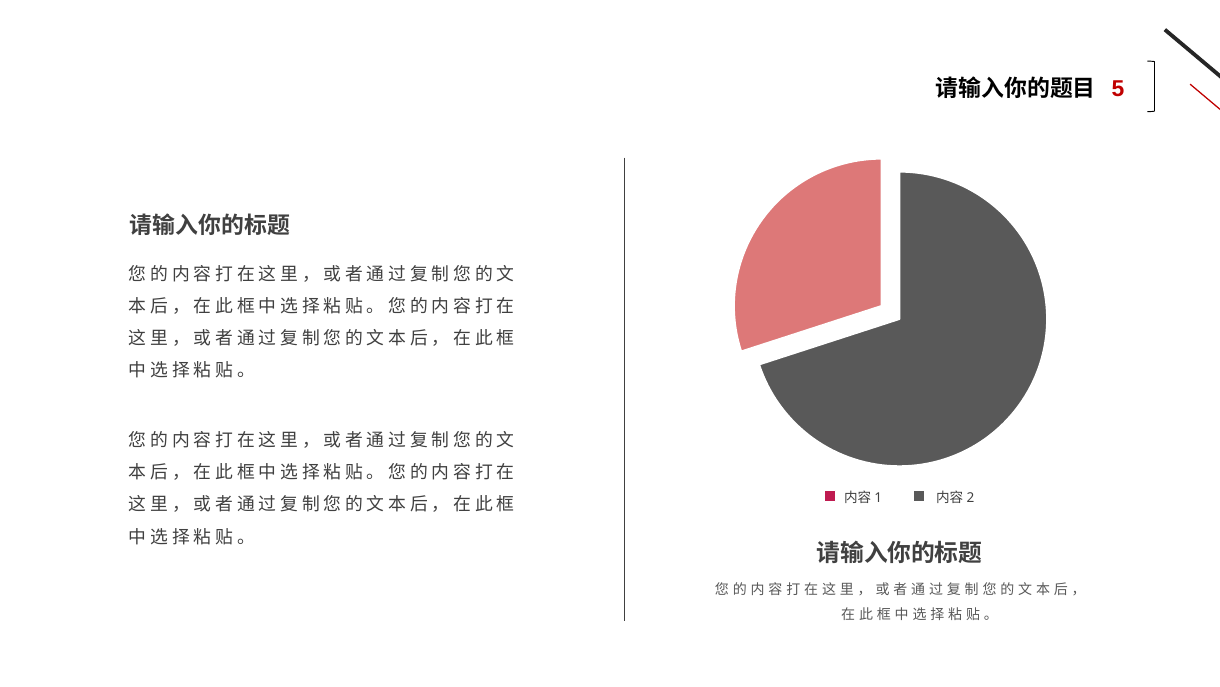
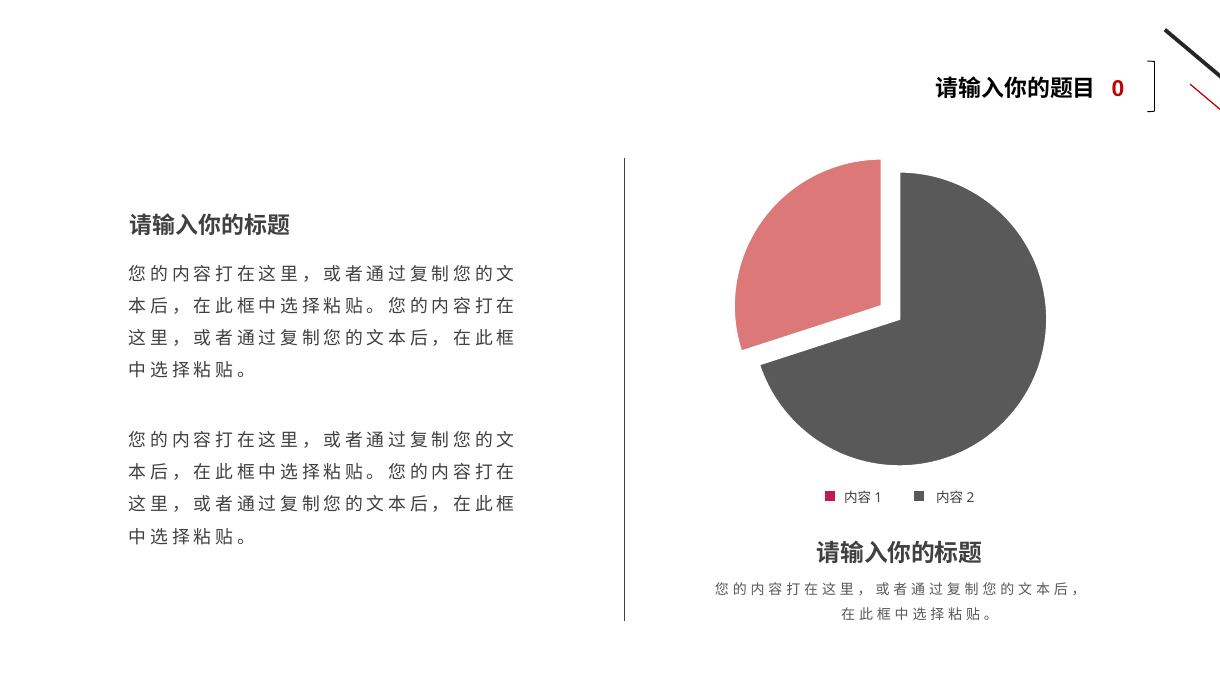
5: 5 -> 0 (1118, 89)
